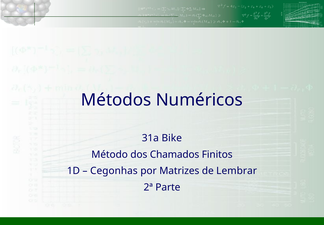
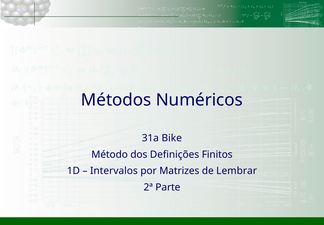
Chamados: Chamados -> Definições (175, 154)
Cegonhas: Cegonhas -> Intervalos (114, 170)
